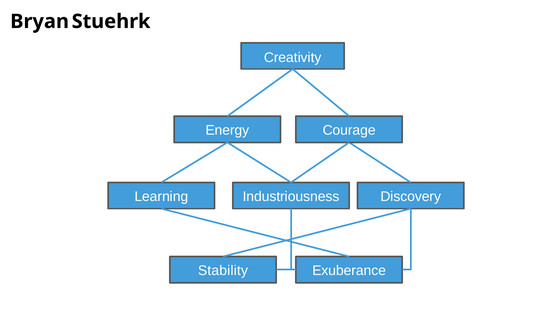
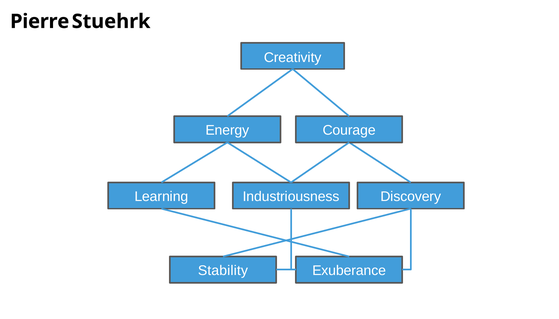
Bryan: Bryan -> Pierre (40, 21)
